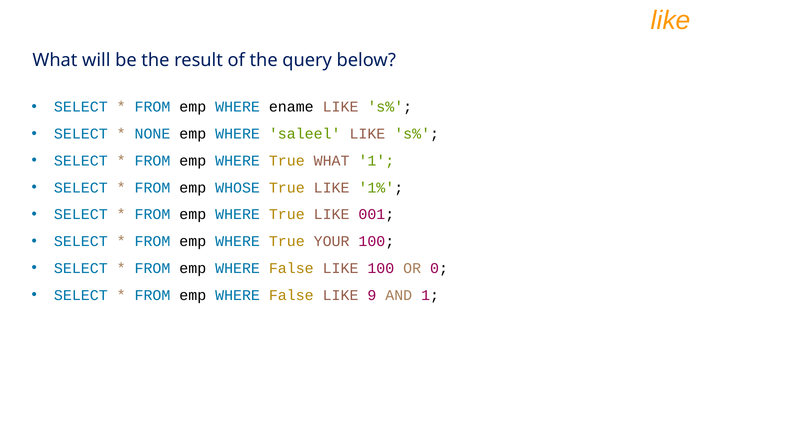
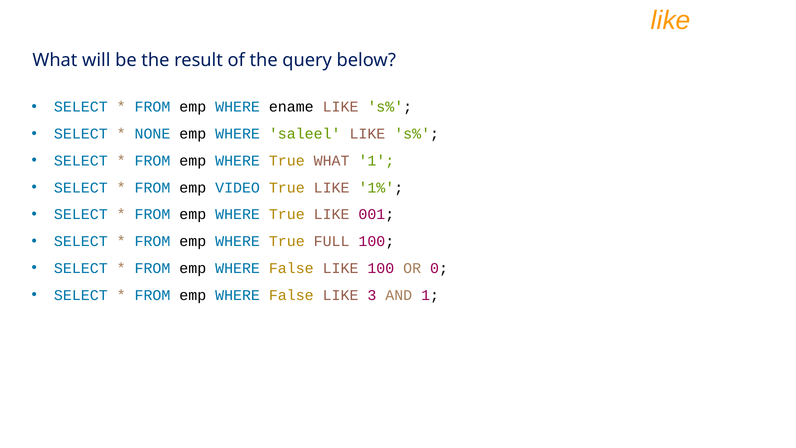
WHOSE: WHOSE -> VIDEO (238, 188)
YOUR: YOUR -> FULL (332, 241)
9: 9 -> 3 (372, 295)
